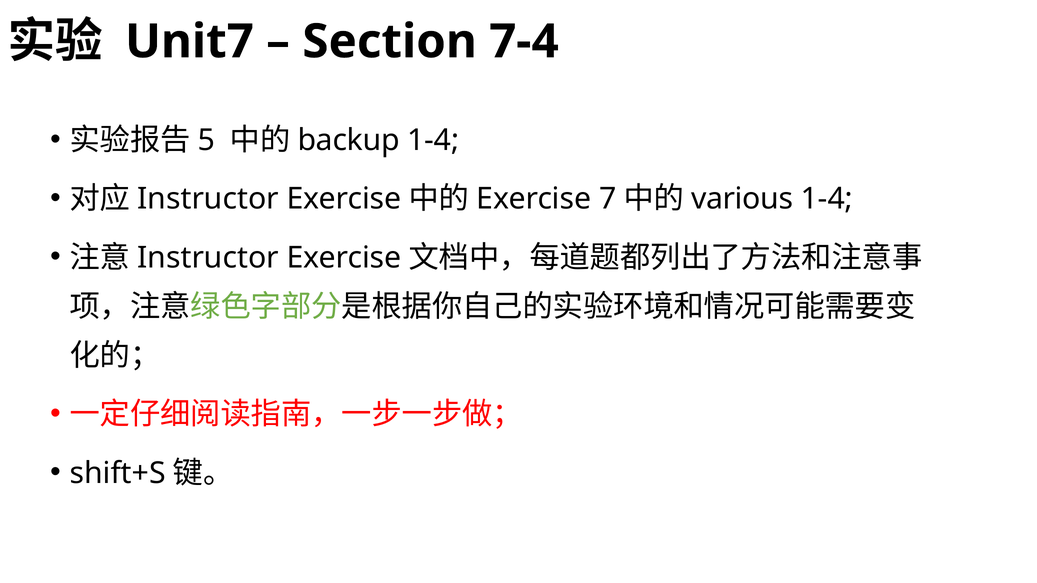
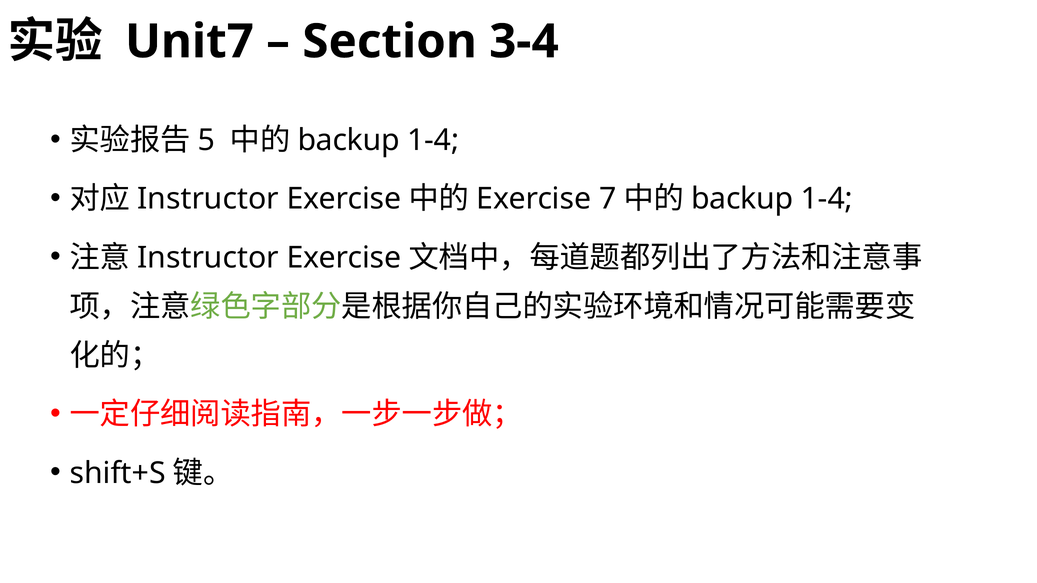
7-4: 7-4 -> 3-4 (524, 42)
various: various -> backup (742, 199)
